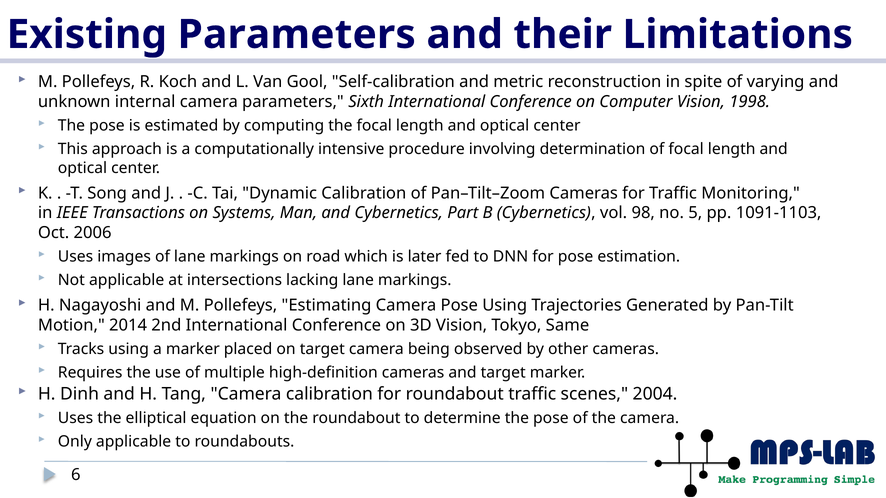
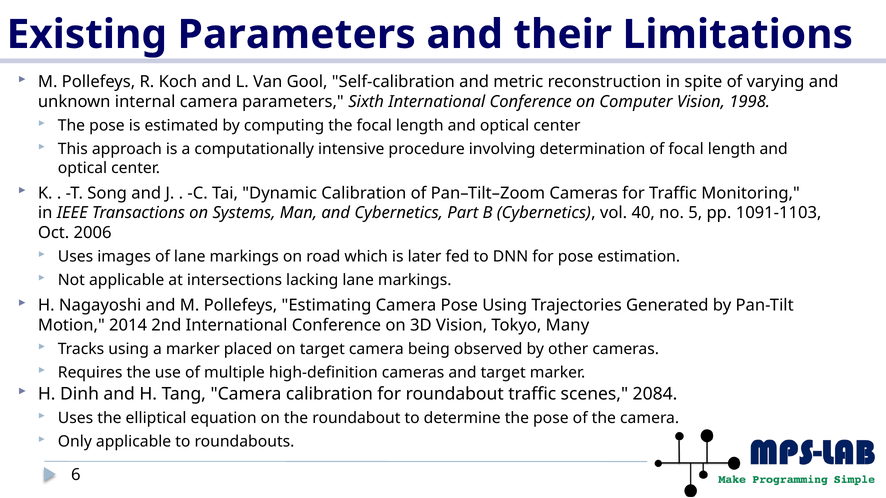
98: 98 -> 40 (643, 213)
Same: Same -> Many (567, 325)
2004: 2004 -> 2084 (655, 394)
